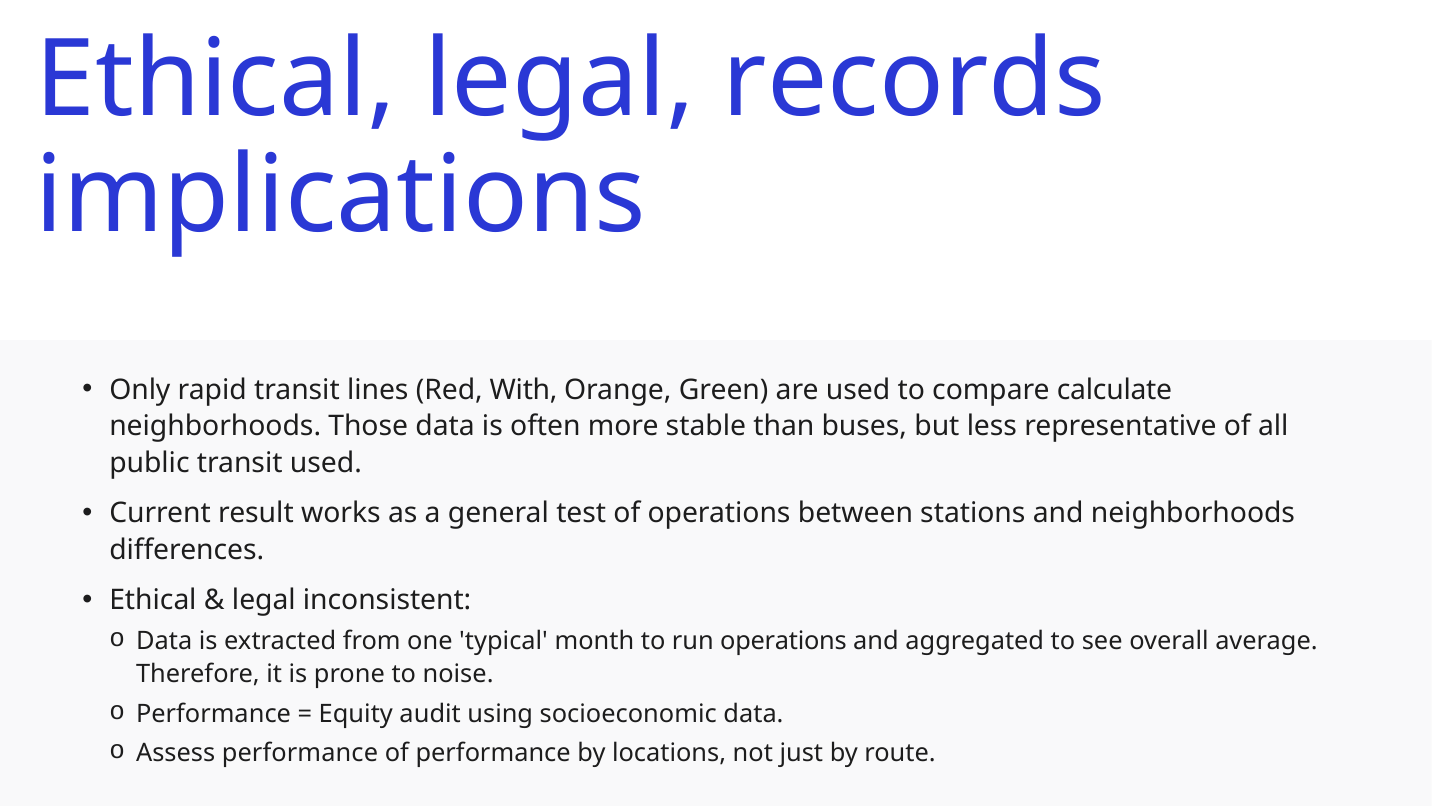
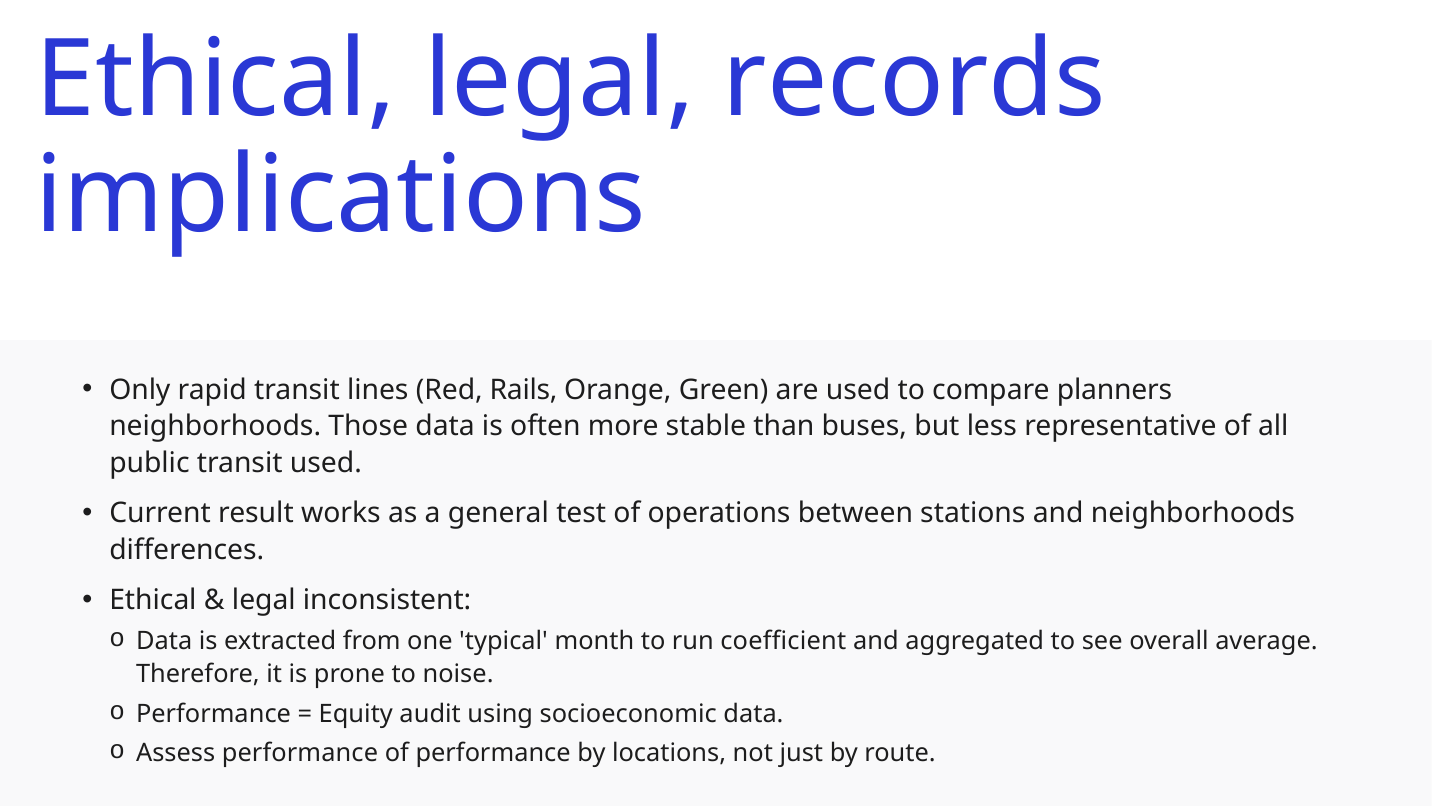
With: With -> Rails (524, 390)
calculate: calculate -> planners (1114, 390)
run operations: operations -> coefficient (783, 641)
